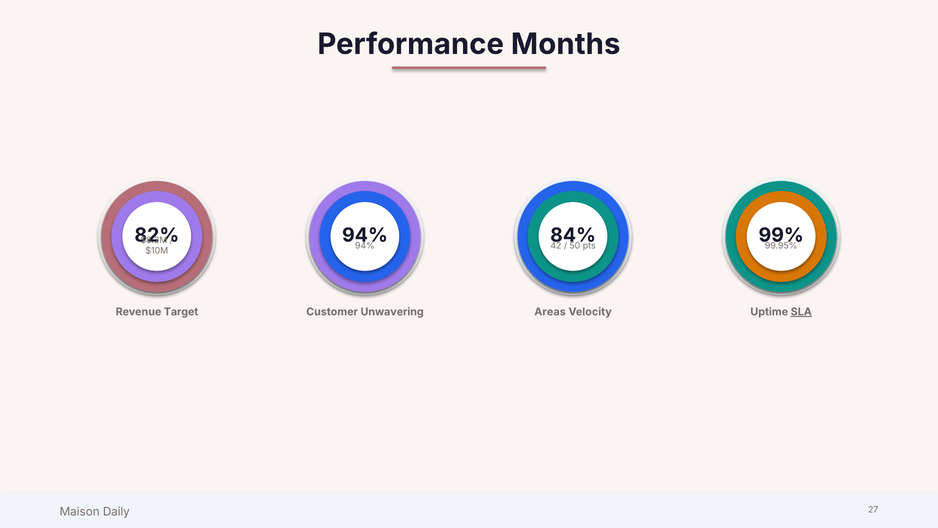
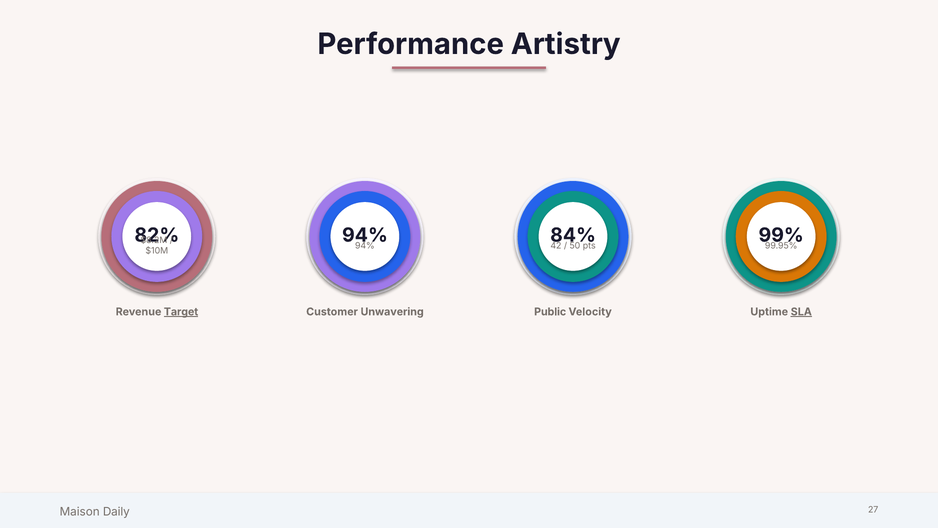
Months: Months -> Artistry (566, 44)
Target underline: none -> present (181, 312)
Areas: Areas -> Public (550, 312)
